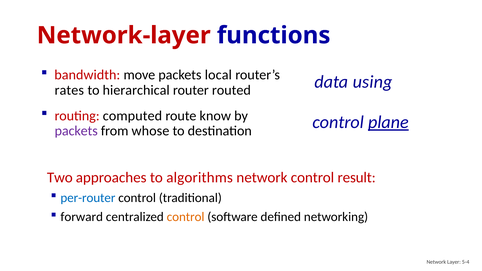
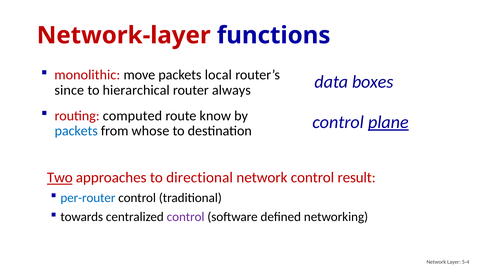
bandwidth: bandwidth -> monolithic (87, 75)
rates: rates -> since (69, 90)
routed: routed -> always (231, 90)
using: using -> boxes (373, 82)
packets colour: purple -> blue (76, 131)
Two underline: none -> present (60, 178)
algorithms: algorithms -> directional (200, 178)
forward: forward -> towards (82, 217)
control colour: orange -> purple (186, 217)
